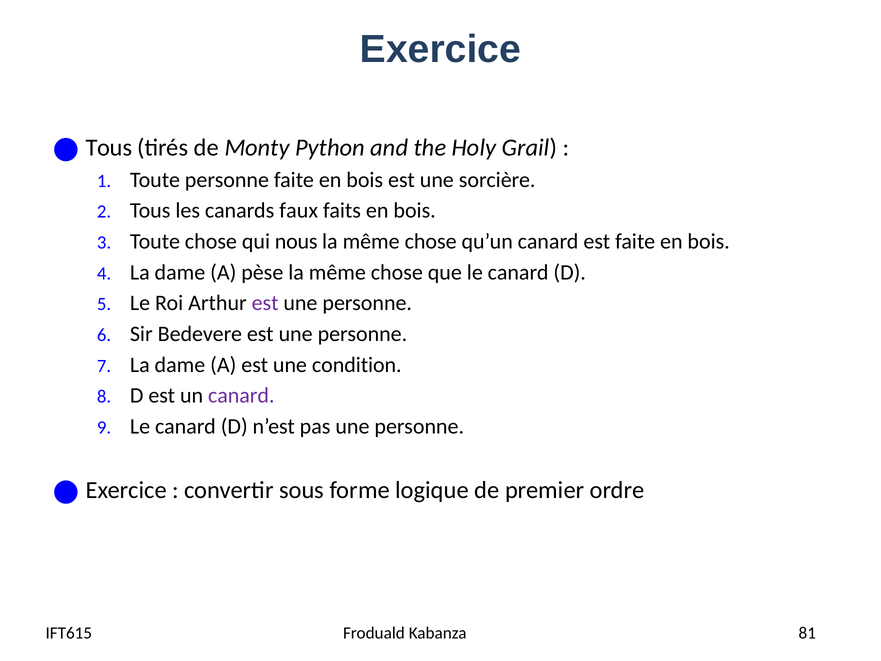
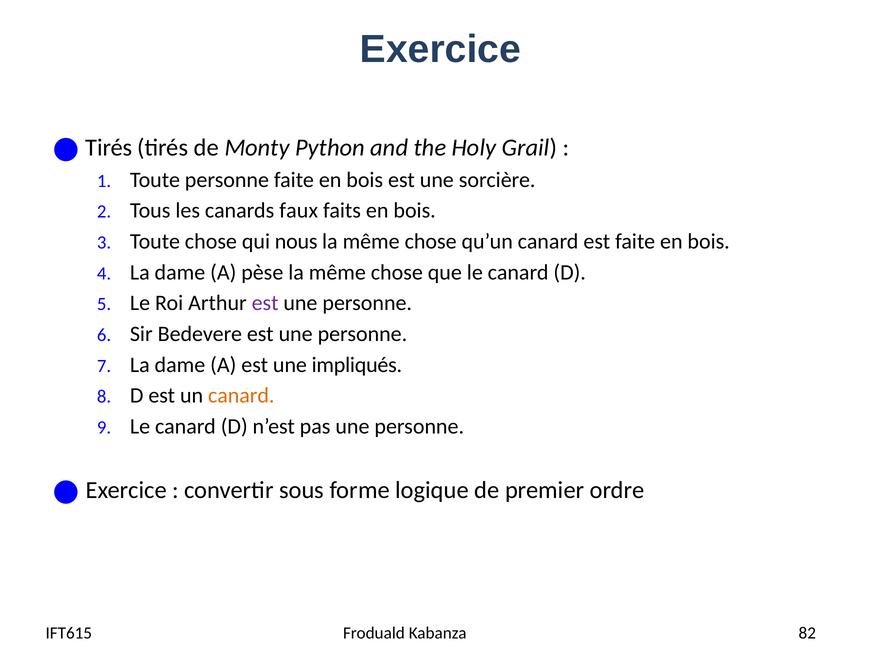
Tous: Tous -> Tirés (109, 148)
condition: condition -> impliqués (357, 365)
canard colour: purple -> orange (241, 396)
81: 81 -> 82 (807, 633)
